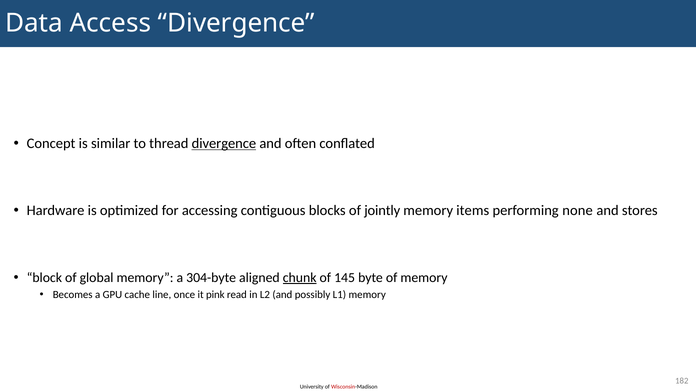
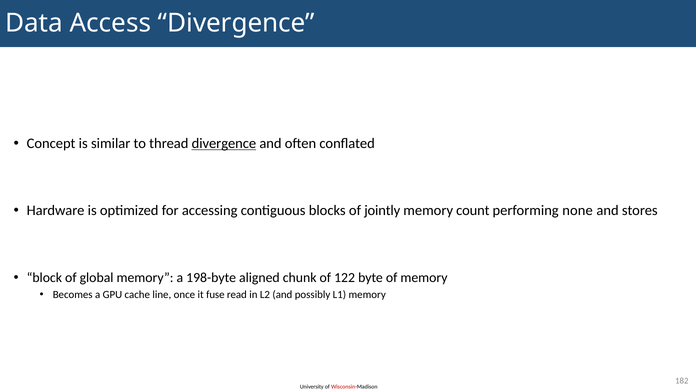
items: items -> count (473, 210)
304-byte: 304-byte -> 198-byte (211, 277)
chunk underline: present -> none (300, 277)
145: 145 -> 122 (345, 277)
pink: pink -> fuse (215, 294)
